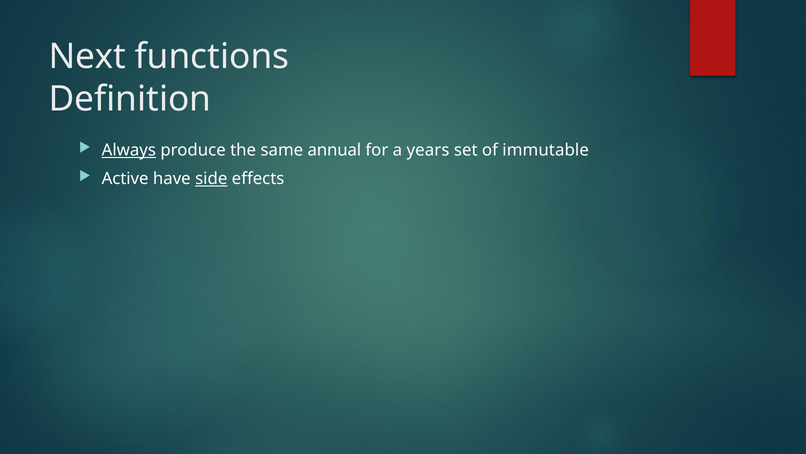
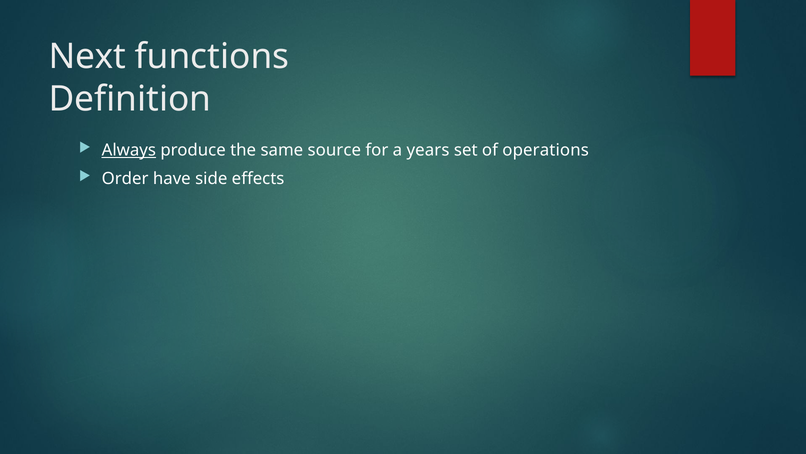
annual: annual -> source (334, 150)
immutable: immutable -> operations (546, 150)
Active: Active -> Order (125, 179)
side underline: present -> none (211, 179)
